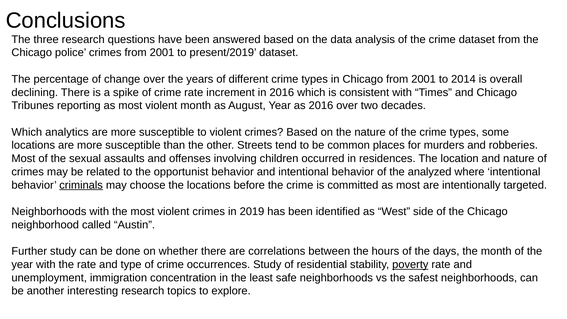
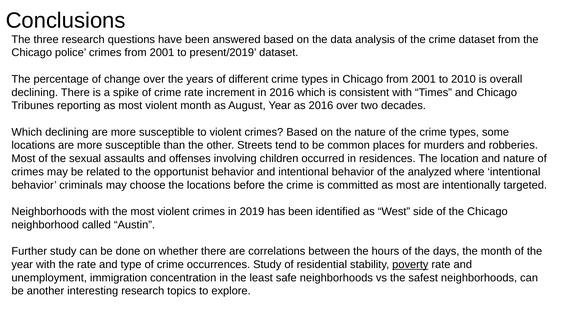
2014: 2014 -> 2010 (463, 79)
Which analytics: analytics -> declining (67, 132)
criminals underline: present -> none (81, 185)
